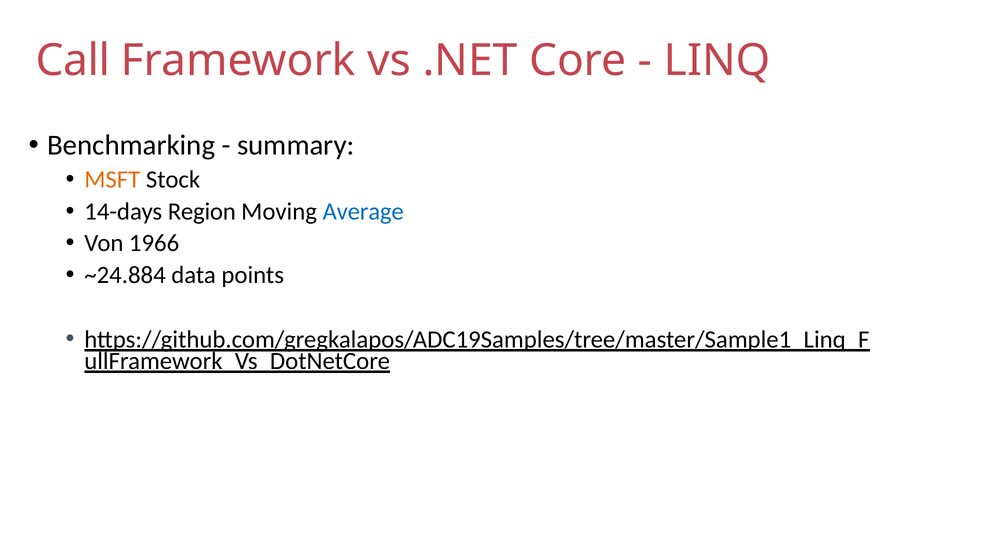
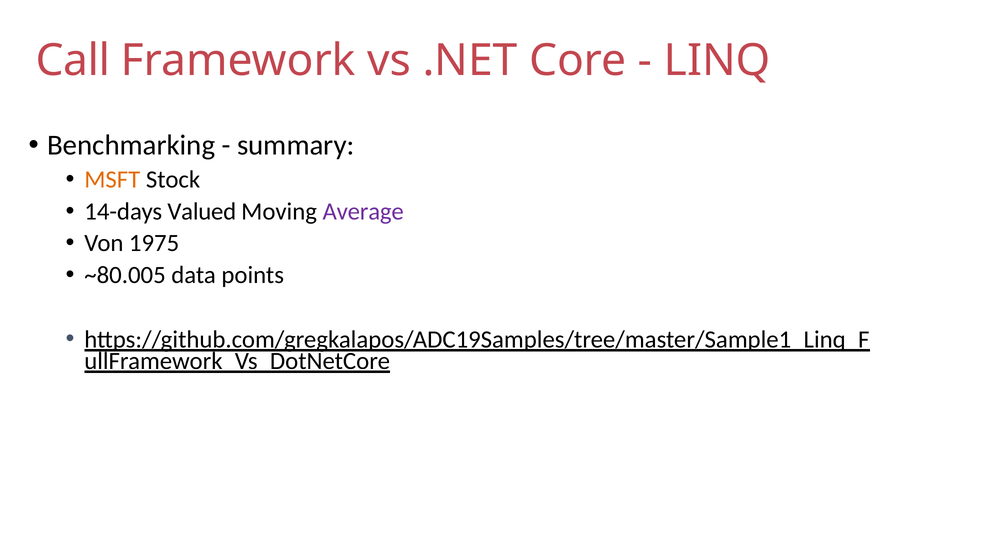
Region: Region -> Valued (202, 211)
Average colour: blue -> purple (363, 211)
1966: 1966 -> 1975 (154, 243)
~24.884: ~24.884 -> ~80.005 (125, 275)
